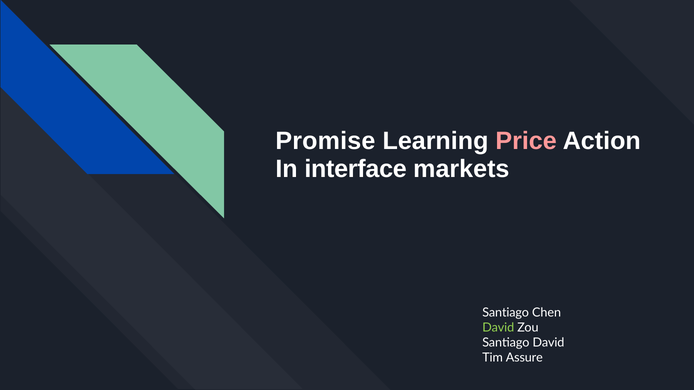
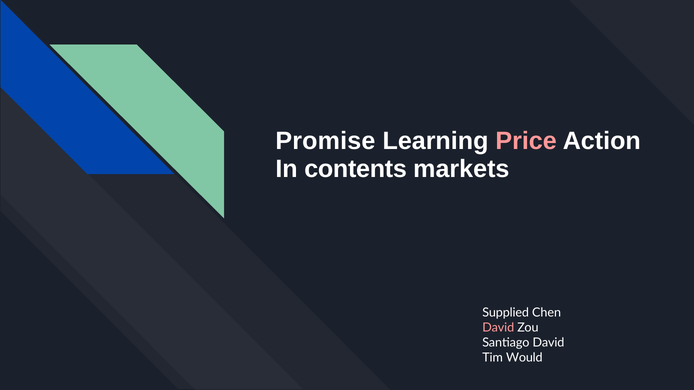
interface: interface -> contents (356, 169)
Santiago: Santiago -> Supplied (506, 313)
David colour: light green -> pink (498, 328)
Assure: Assure -> Would (524, 358)
